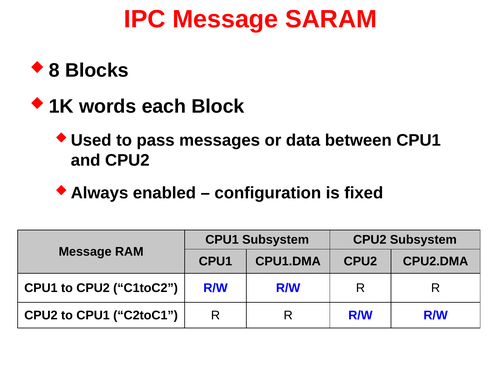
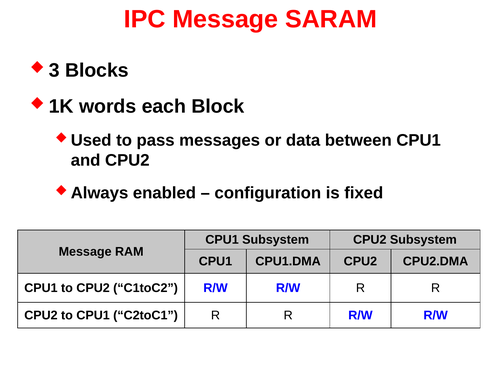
8: 8 -> 3 (54, 70)
